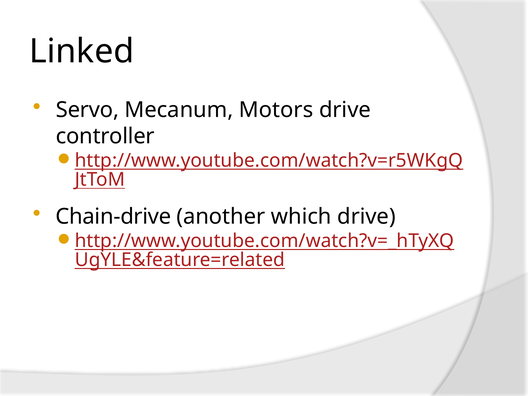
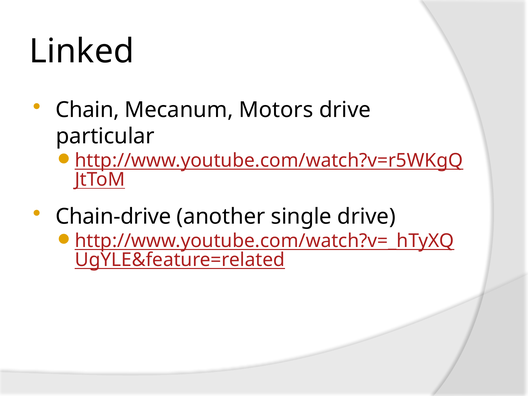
Servo: Servo -> Chain (87, 110)
controller: controller -> particular (105, 136)
which: which -> single (301, 216)
